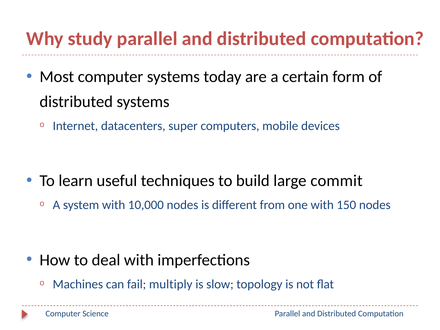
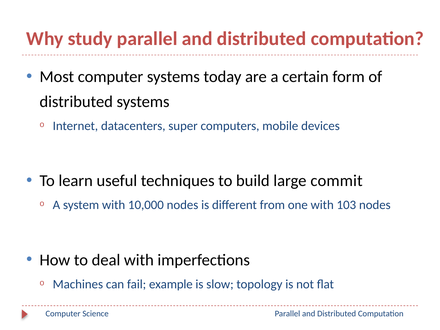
150: 150 -> 103 (346, 205)
multiply: multiply -> example (171, 284)
